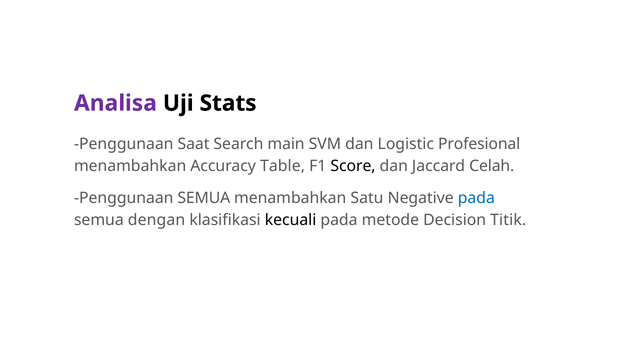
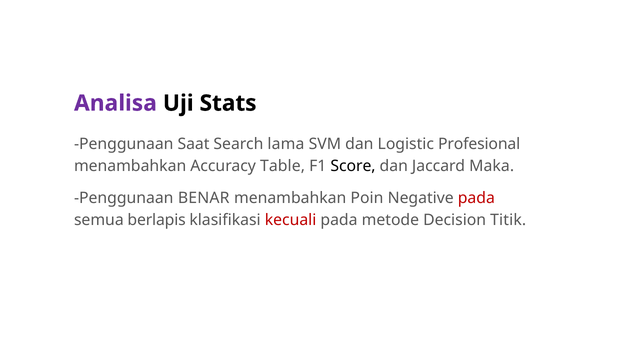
main: main -> lama (286, 144)
Celah: Celah -> Maka (492, 166)
Penggunaan SEMUA: SEMUA -> BENAR (204, 198)
Satu: Satu -> Poin (367, 198)
pada colour: blue -> red (476, 198)
dengan: dengan -> berlapis (157, 220)
kecuali colour: black -> red (291, 220)
